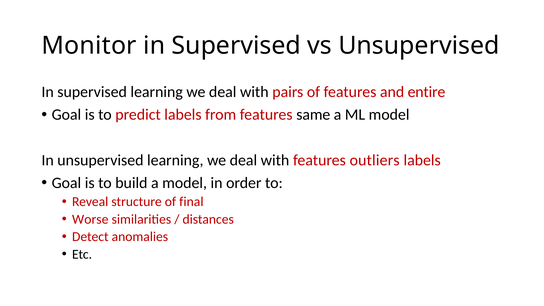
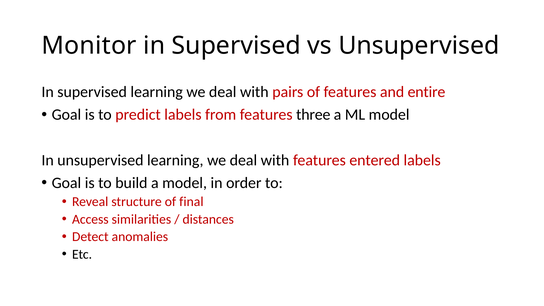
same: same -> three (313, 115)
outliers: outliers -> entered (375, 160)
Worse: Worse -> Access (90, 219)
